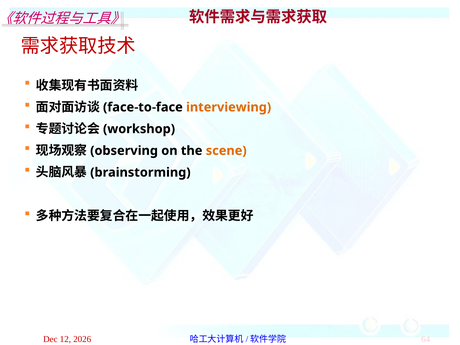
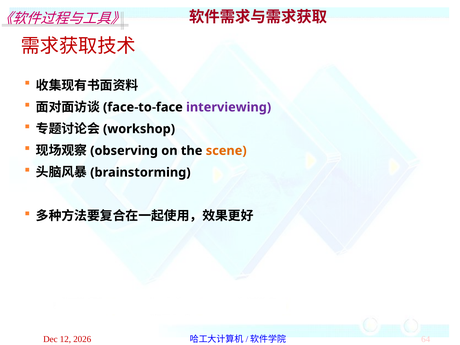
interviewing colour: orange -> purple (229, 107)
